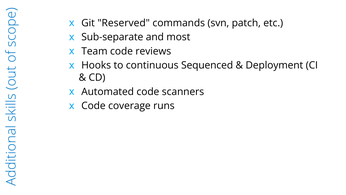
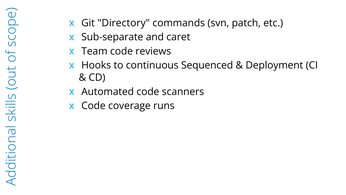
Reserved: Reserved -> Directory (124, 23)
most: most -> caret (178, 37)
